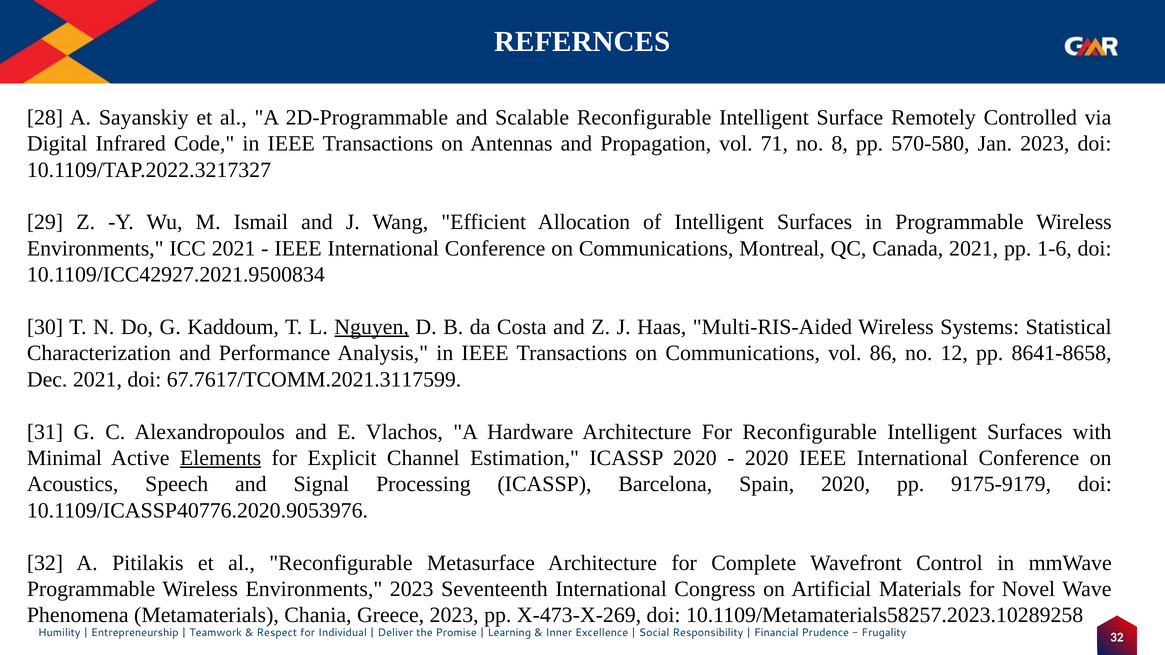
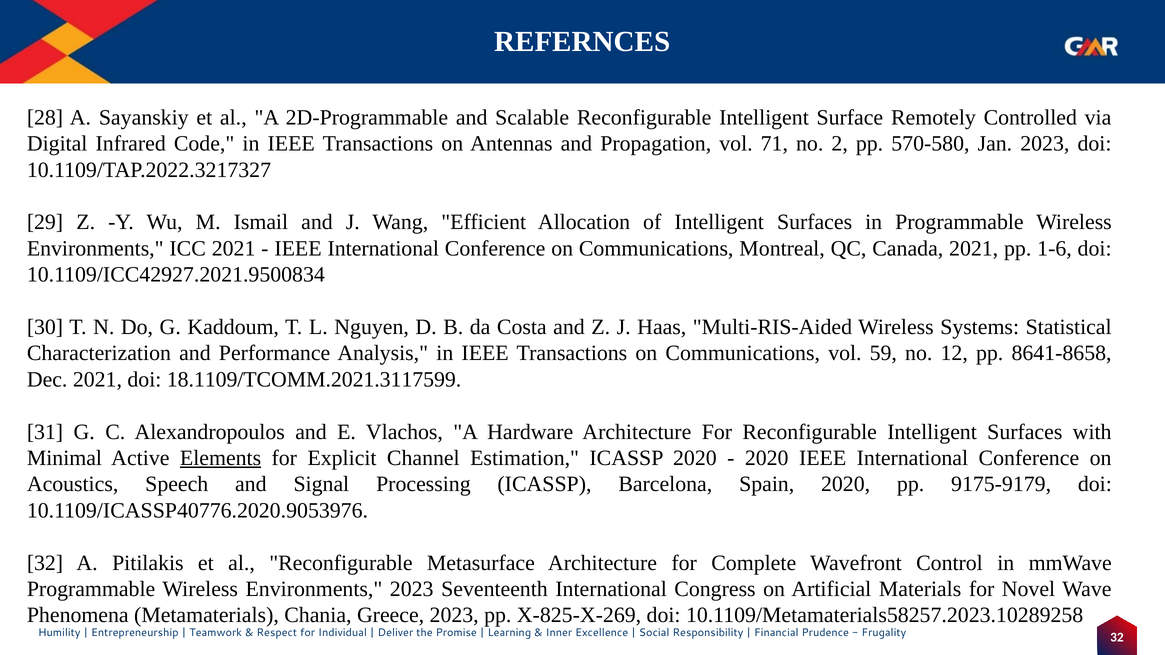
8: 8 -> 2 (840, 144)
Nguyen underline: present -> none (372, 327)
86: 86 -> 59 (883, 353)
67.7617/TCOMM.2021.3117599: 67.7617/TCOMM.2021.3117599 -> 18.1109/TCOMM.2021.3117599 (314, 380)
X-473-X-269: X-473-X-269 -> X-825-X-269 (579, 615)
